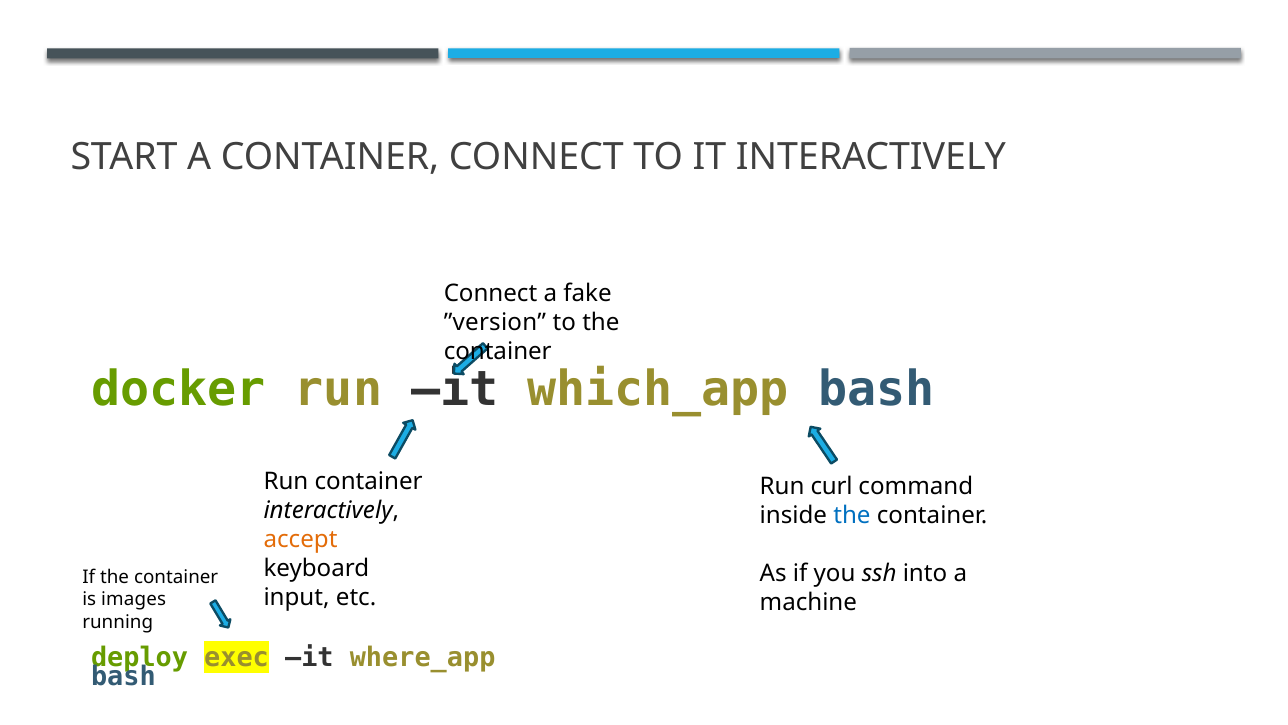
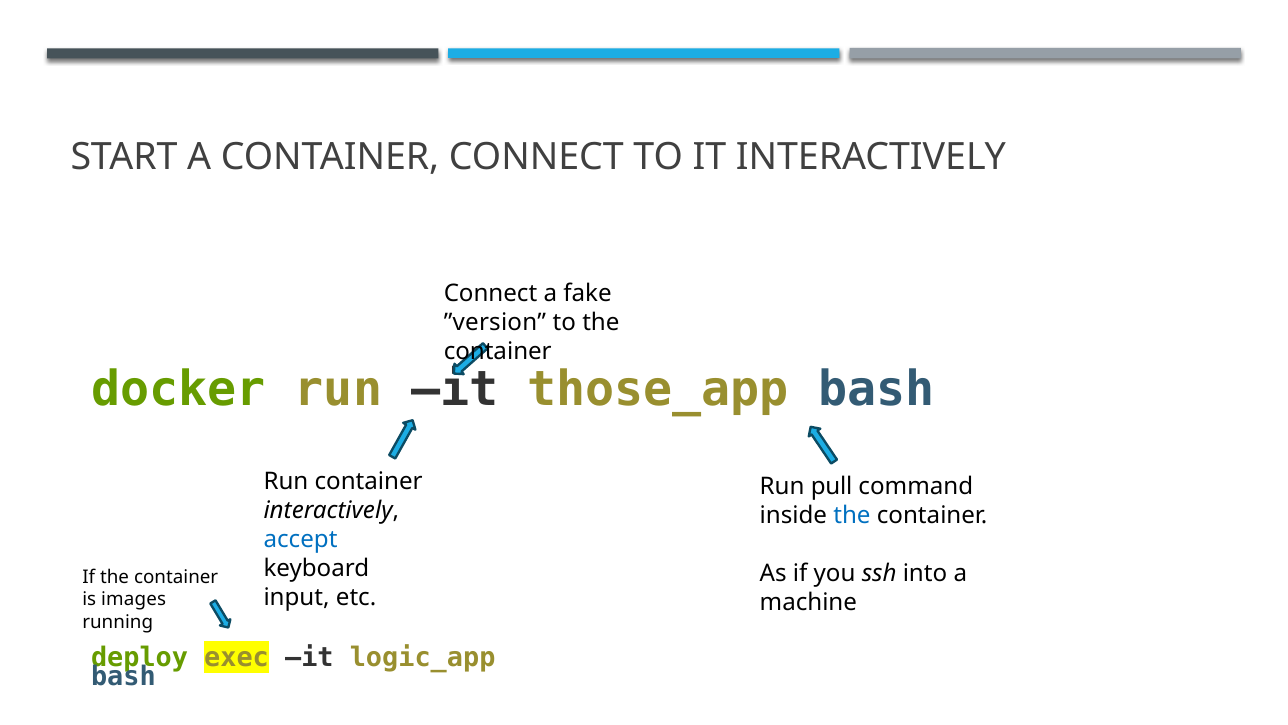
which_app: which_app -> those_app (658, 390)
curl: curl -> pull (832, 486)
accept colour: orange -> blue (301, 539)
where_app: where_app -> logic_app (423, 657)
